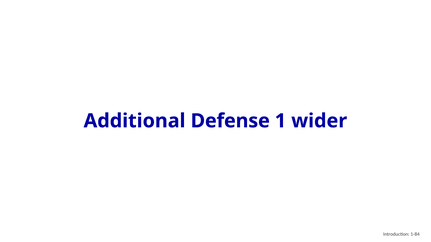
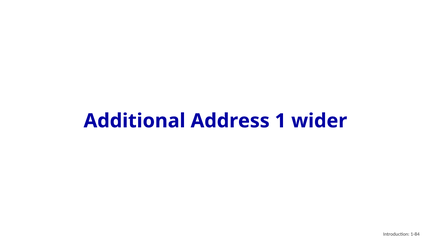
Defense: Defense -> Address (230, 121)
